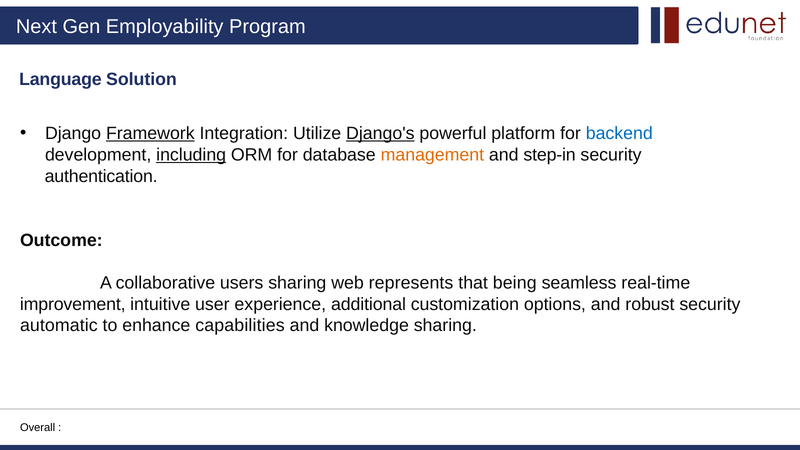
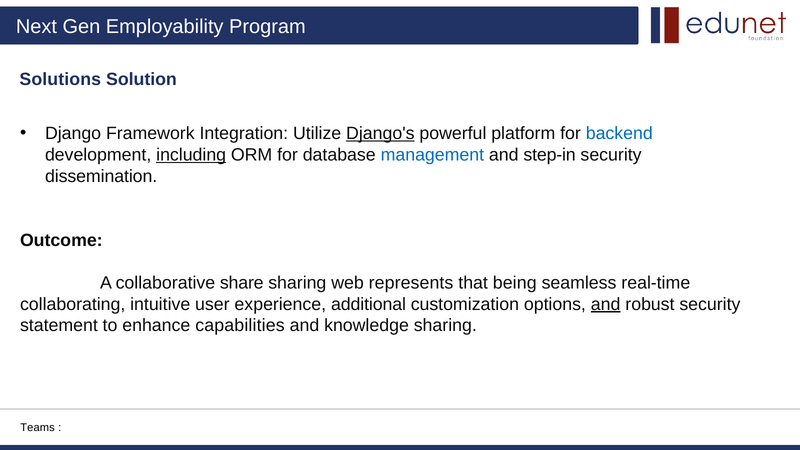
Language: Language -> Solutions (60, 80)
Framework underline: present -> none (150, 134)
management colour: orange -> blue (432, 155)
authentication: authentication -> dissemination (101, 176)
users: users -> share (242, 283)
improvement: improvement -> collaborating (73, 304)
and underline: none -> present (606, 304)
automatic: automatic -> statement (59, 325)
Overall: Overall -> Teams (38, 428)
